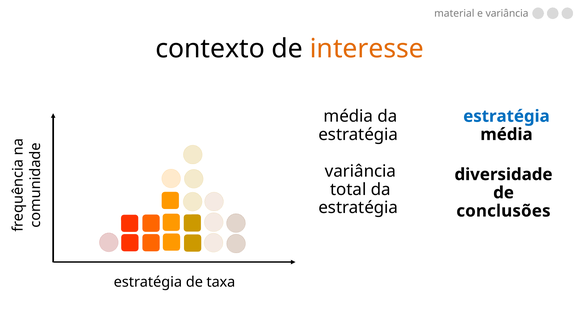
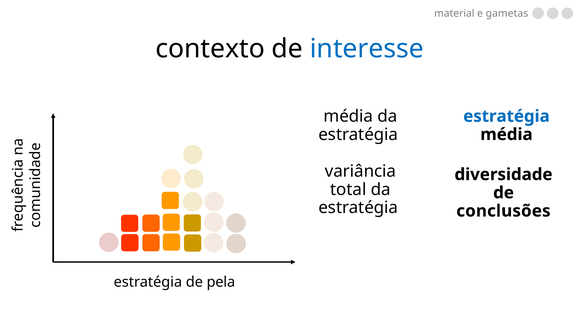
e variância: variância -> gametas (507, 14)
interesse colour: orange -> blue (367, 49)
taxa: taxa -> pela (221, 282)
